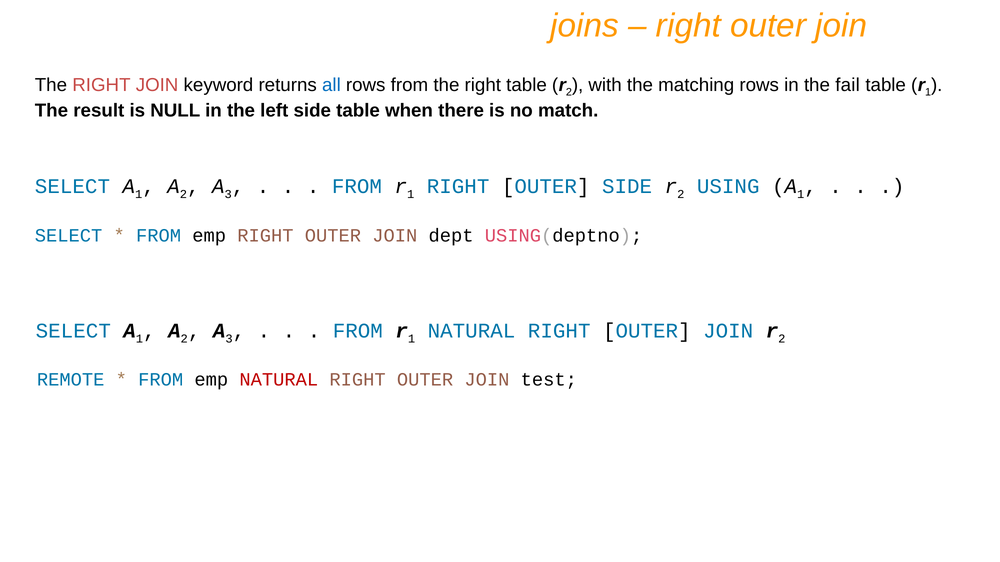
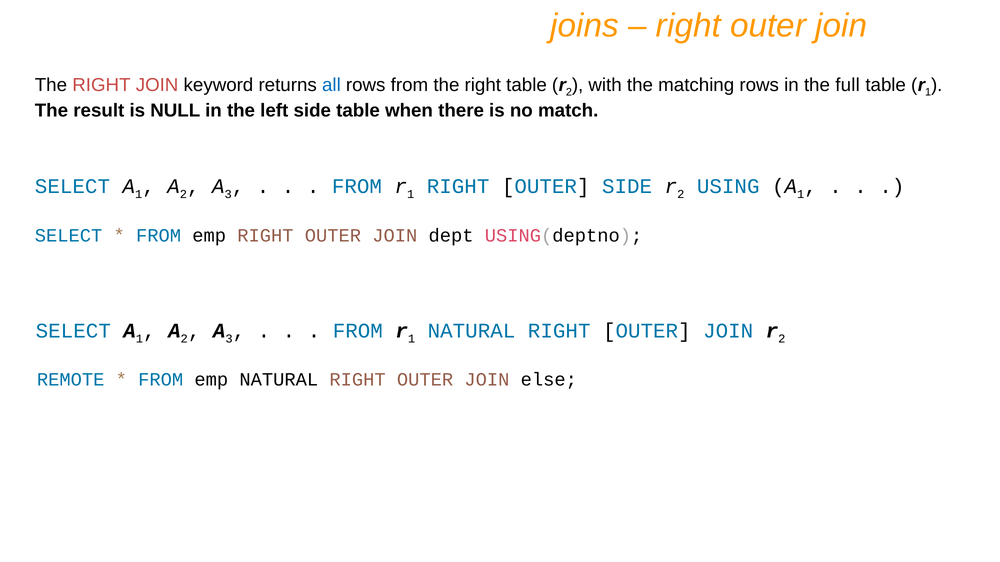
fail: fail -> full (848, 85)
NATURAL colour: red -> black (279, 380)
test: test -> else (549, 380)
